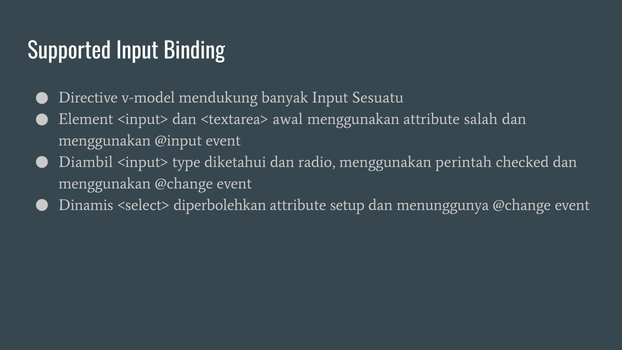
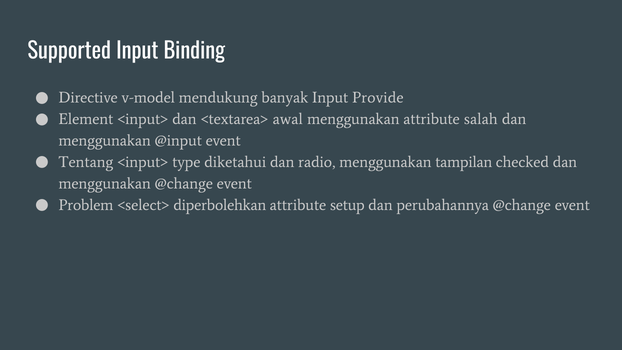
Sesuatu: Sesuatu -> Provide (378, 98)
Diambil: Diambil -> Tentang (86, 162)
perintah: perintah -> tampilan (464, 162)
Dinamis: Dinamis -> Problem (86, 205)
menunggunya: menunggunya -> perubahannya (443, 205)
